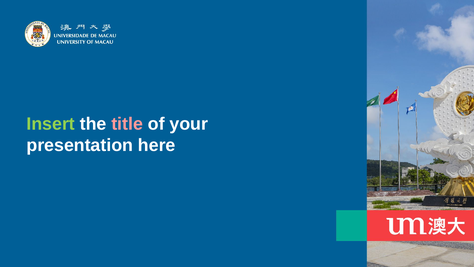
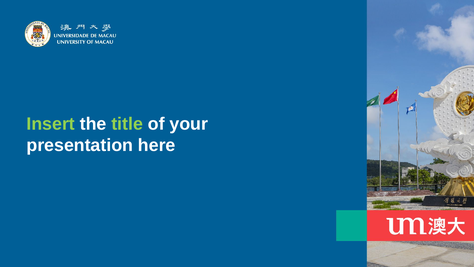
title colour: pink -> light green (127, 124)
